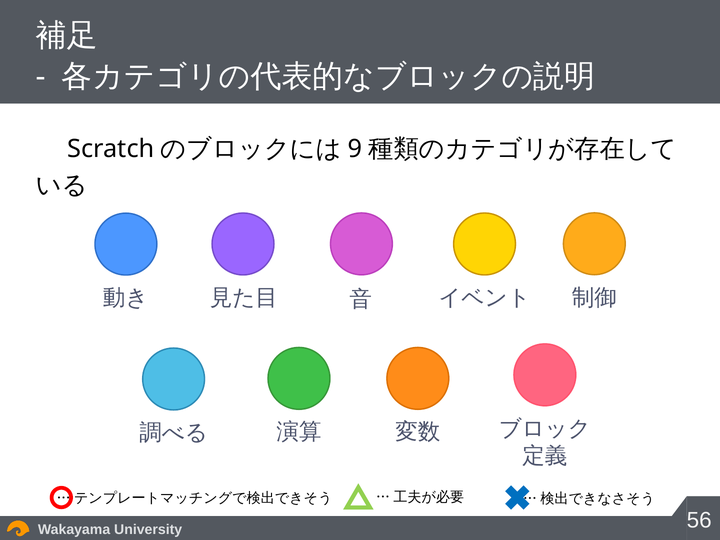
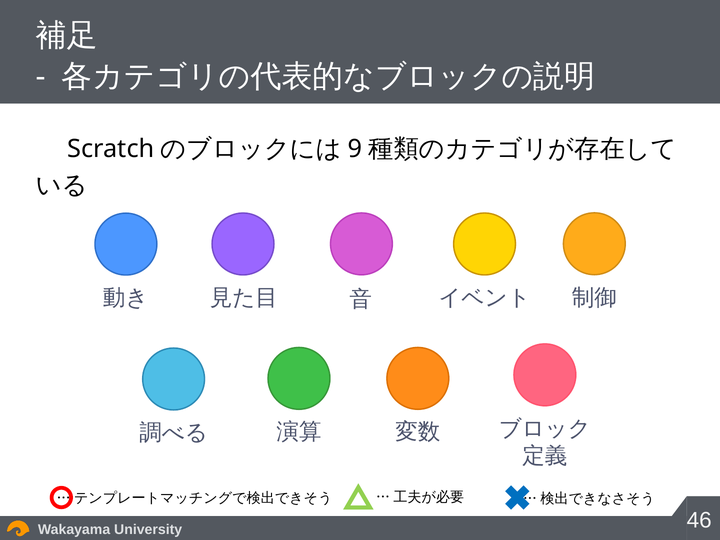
56: 56 -> 46 (699, 520)
